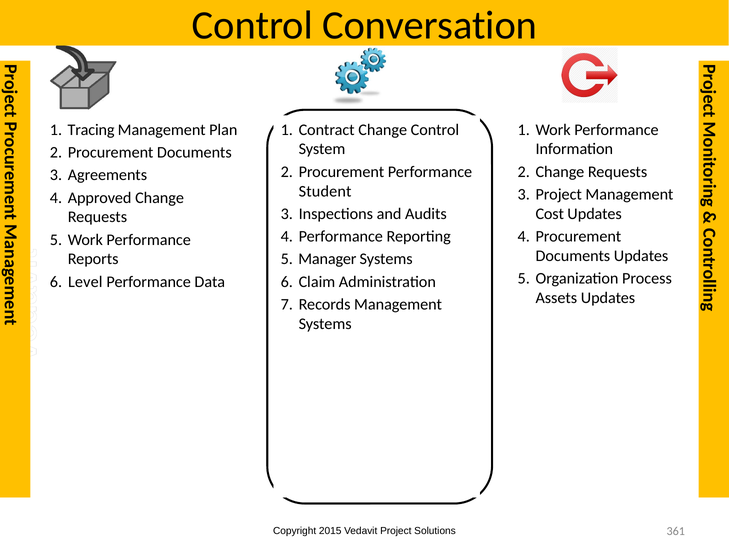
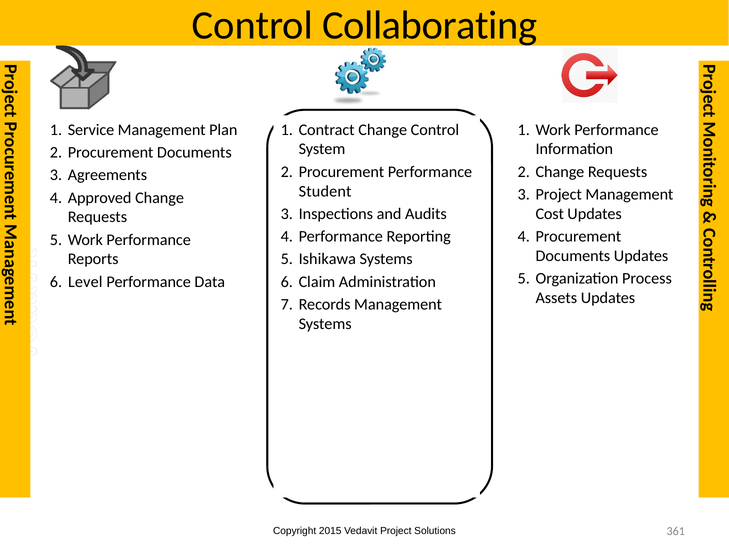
Conversation: Conversation -> Collaborating (430, 26)
Tracing: Tracing -> Service (91, 130)
Manager: Manager -> Ishikawa (327, 259)
